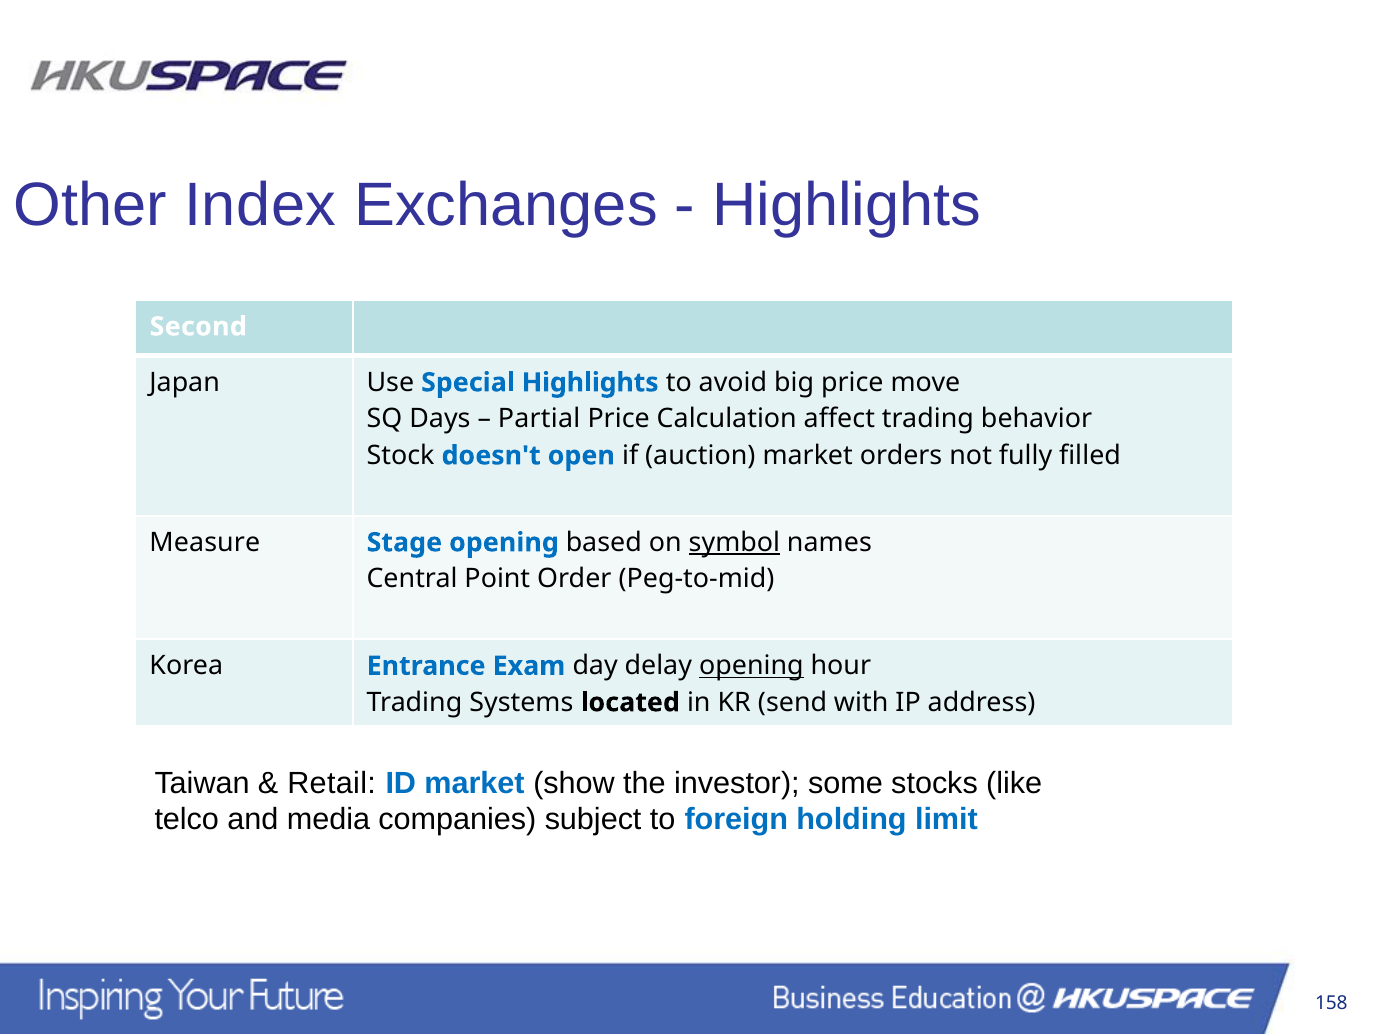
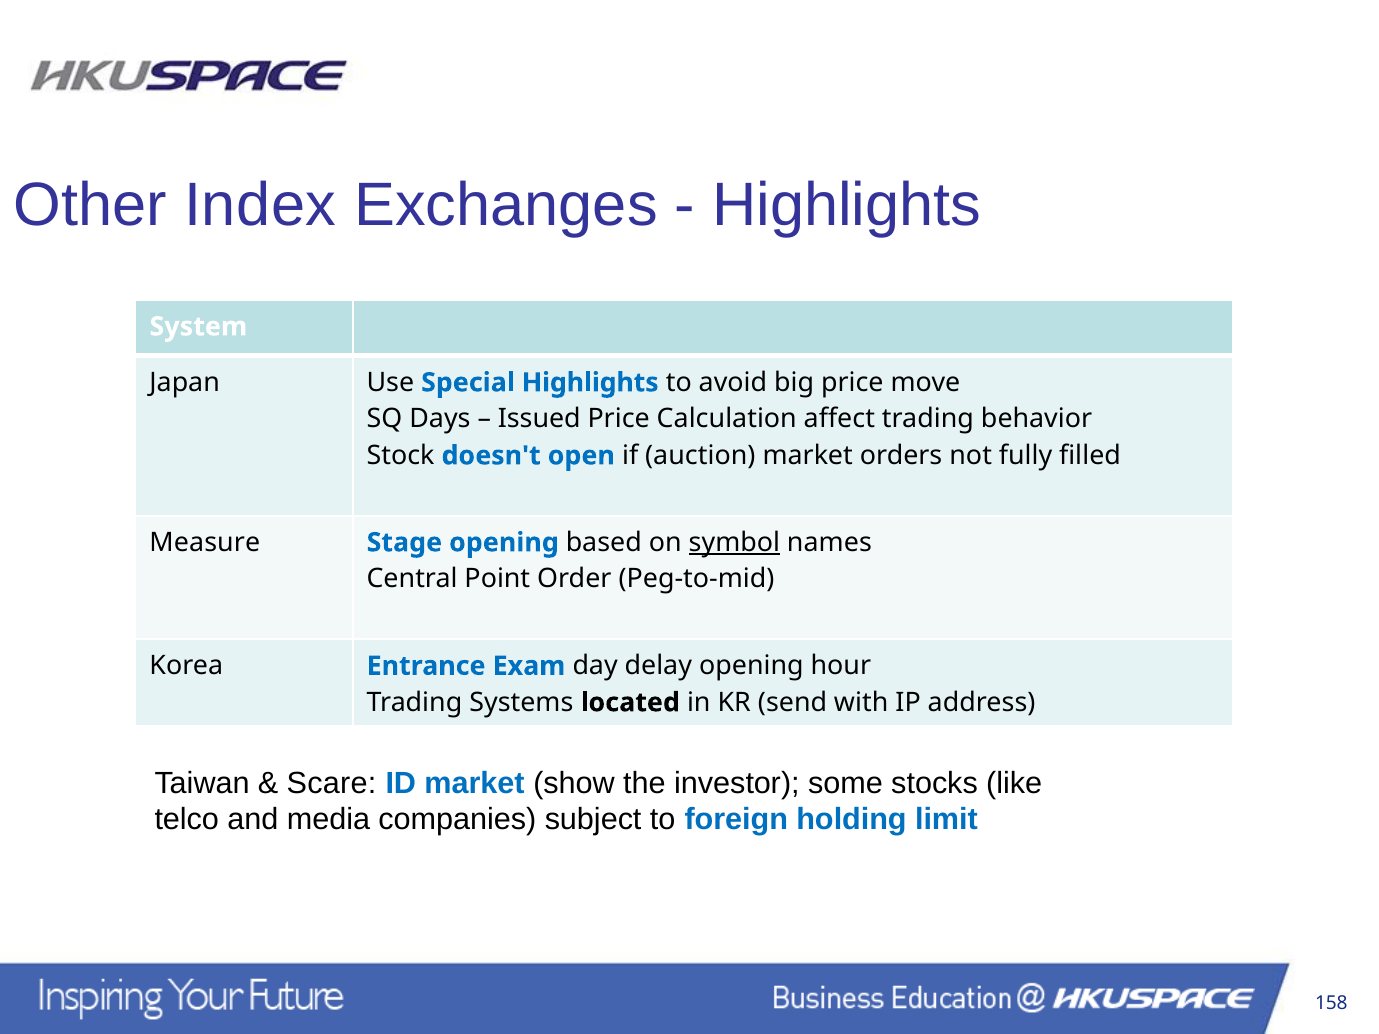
Second: Second -> System (198, 327)
Partial: Partial -> Issued (539, 419)
opening underline: present -> none (751, 666)
Retail: Retail -> Scare (332, 783)
